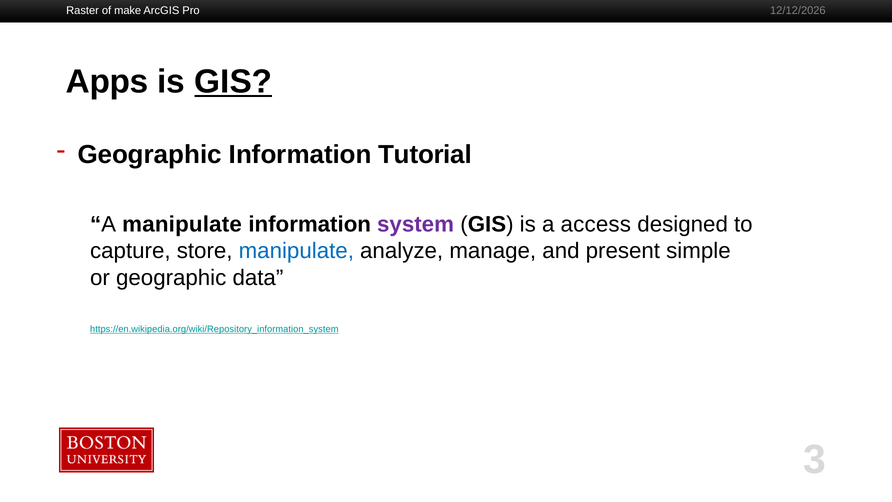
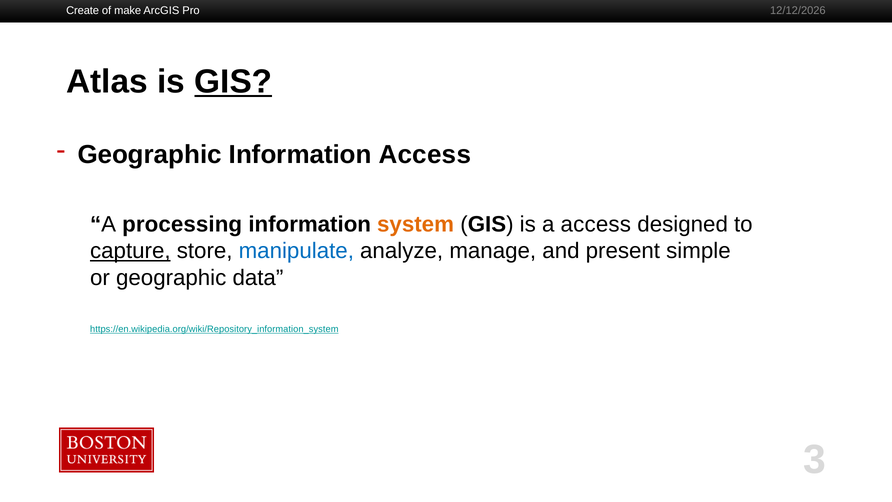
Raster: Raster -> Create (83, 11)
Apps: Apps -> Atlas (107, 82)
Information Tutorial: Tutorial -> Access (425, 155)
A manipulate: manipulate -> processing (182, 224)
system colour: purple -> orange (416, 224)
capture underline: none -> present (130, 251)
